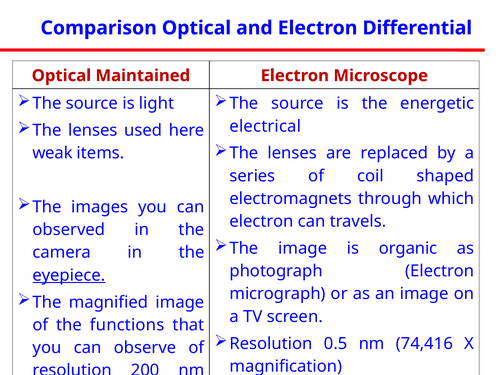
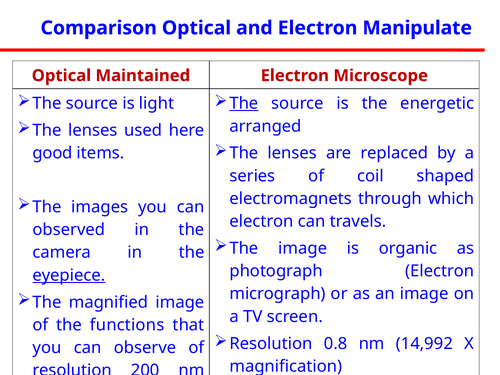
Differential: Differential -> Manipulate (417, 28)
The underline: none -> present (244, 103)
electrical: electrical -> arranged (265, 126)
weak: weak -> good (52, 153)
0.5: 0.5 -> 0.8 (336, 344)
74,416: 74,416 -> 14,992 (424, 344)
